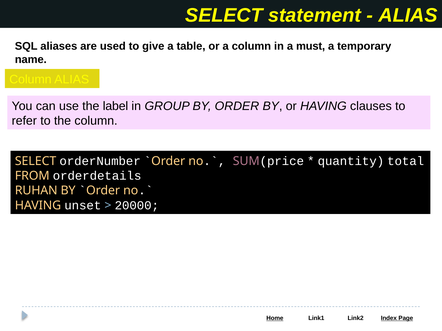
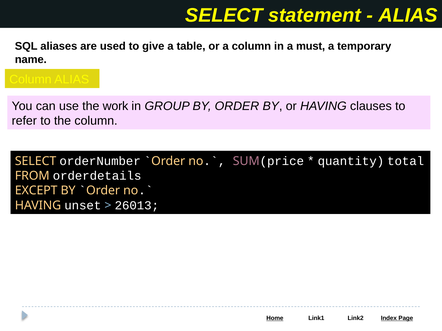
label: label -> work (115, 106)
RUHAN: RUHAN -> EXCEPT (36, 191)
20000: 20000 -> 26013 (137, 206)
